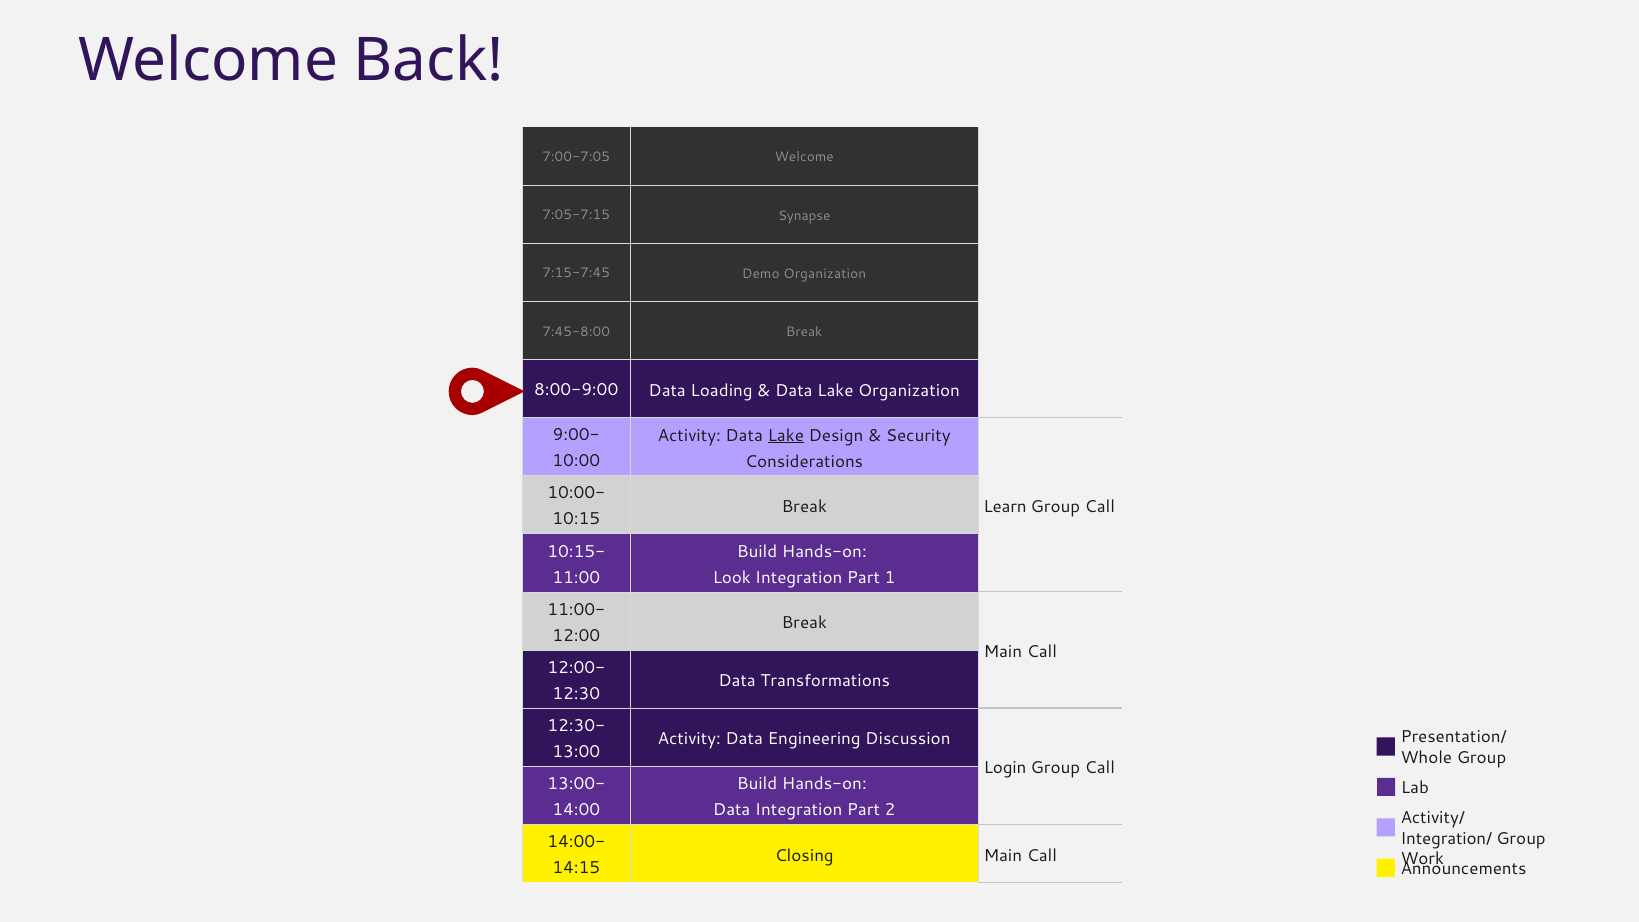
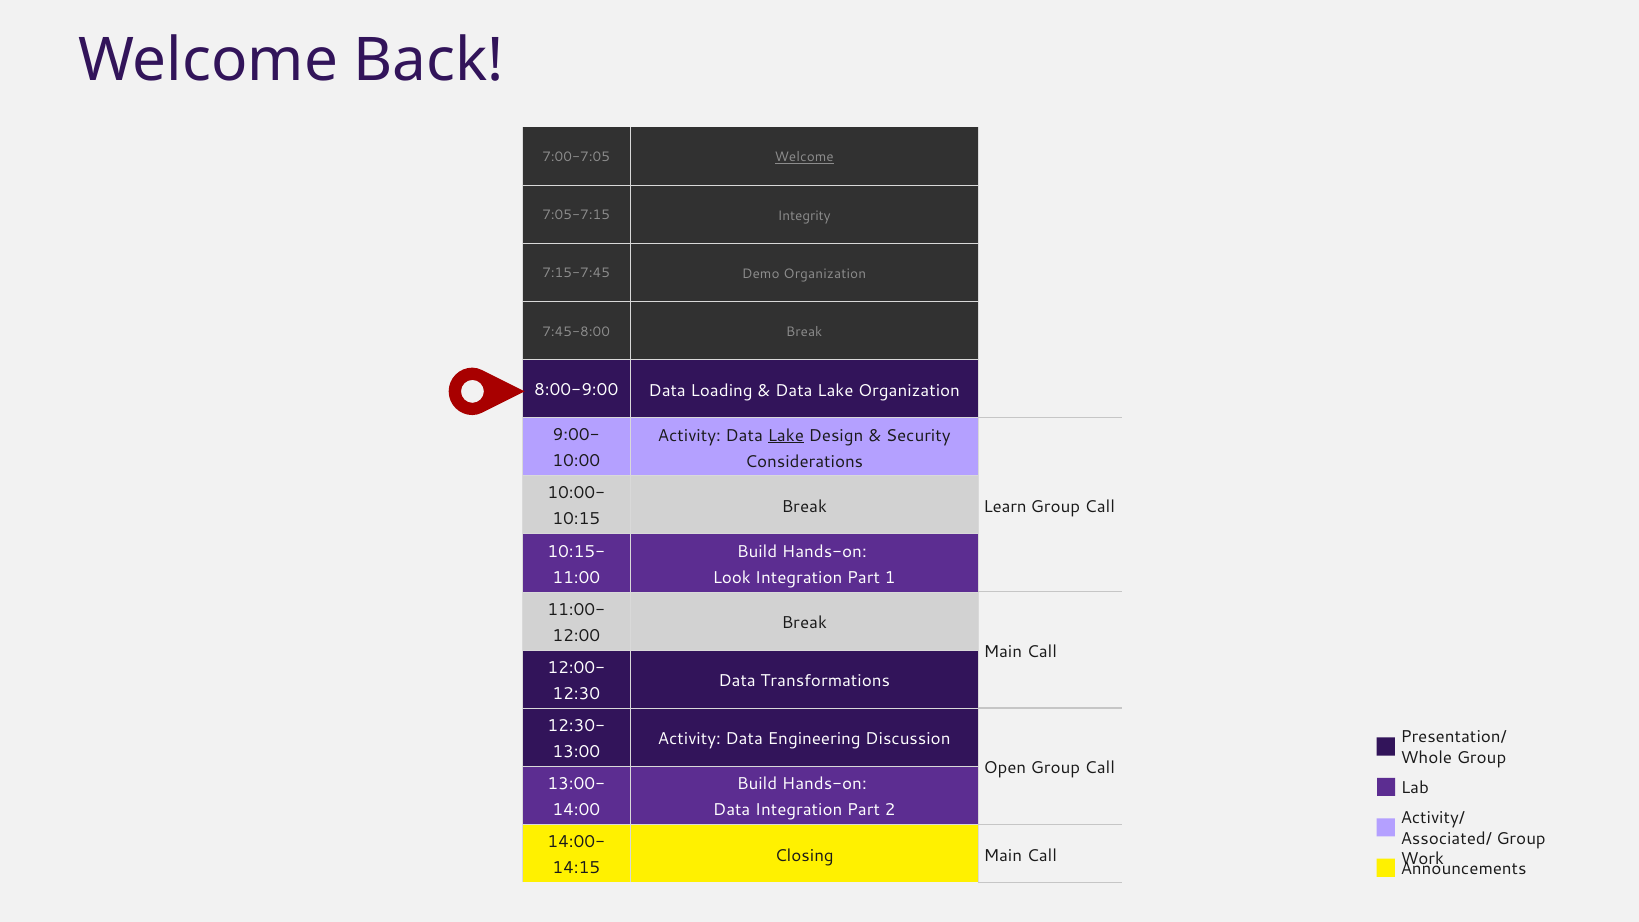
Welcome underline: none -> present (804, 157)
Synapse: Synapse -> Integrity (804, 216)
Login: Login -> Open (1005, 768)
Integration/: Integration/ -> Associated/ (1446, 839)
